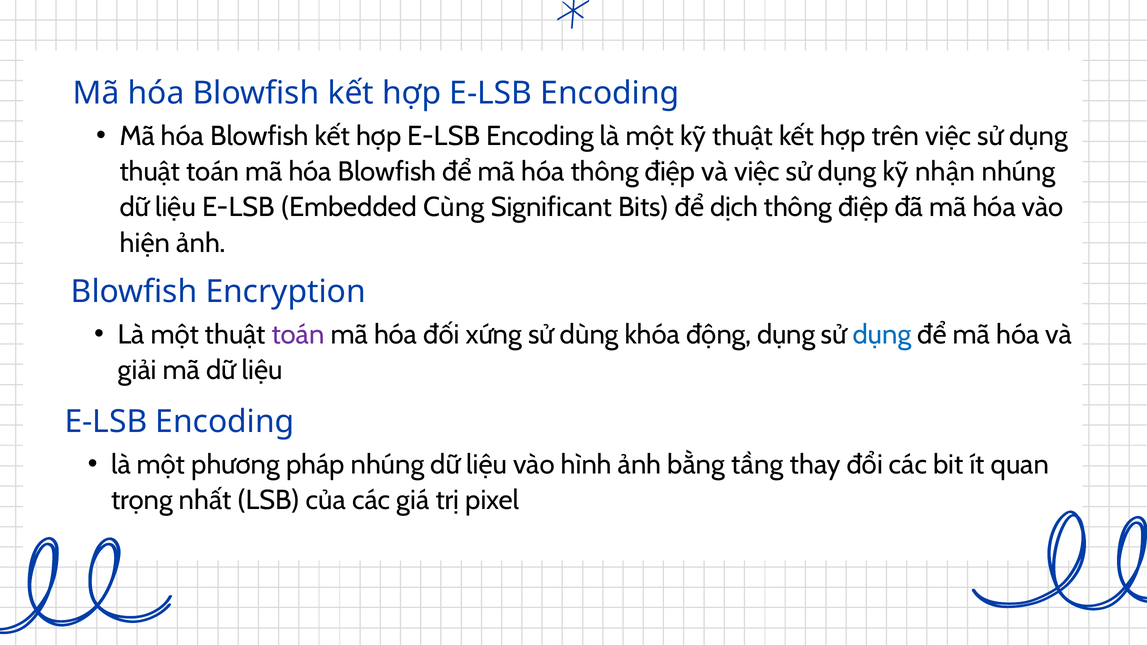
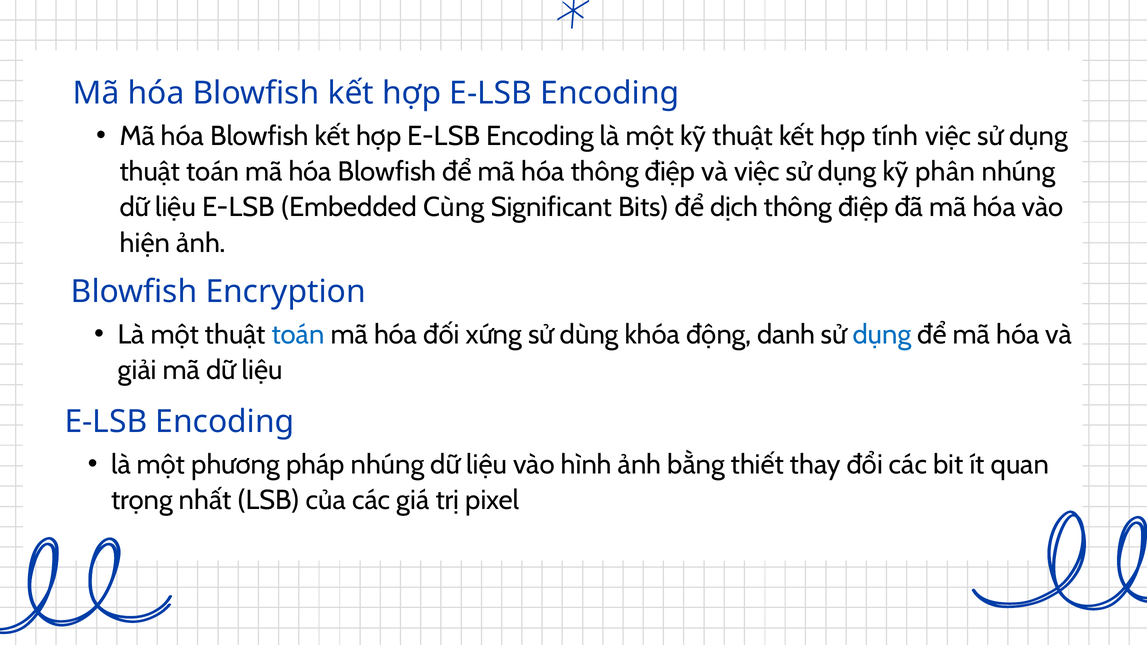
trên: trên -> tính (895, 136)
nhận: nhận -> phân (945, 172)
toán colour: purple -> blue (298, 335)
động dụng: dụng -> danh (786, 335)
tầng: tầng -> thiết (757, 465)
